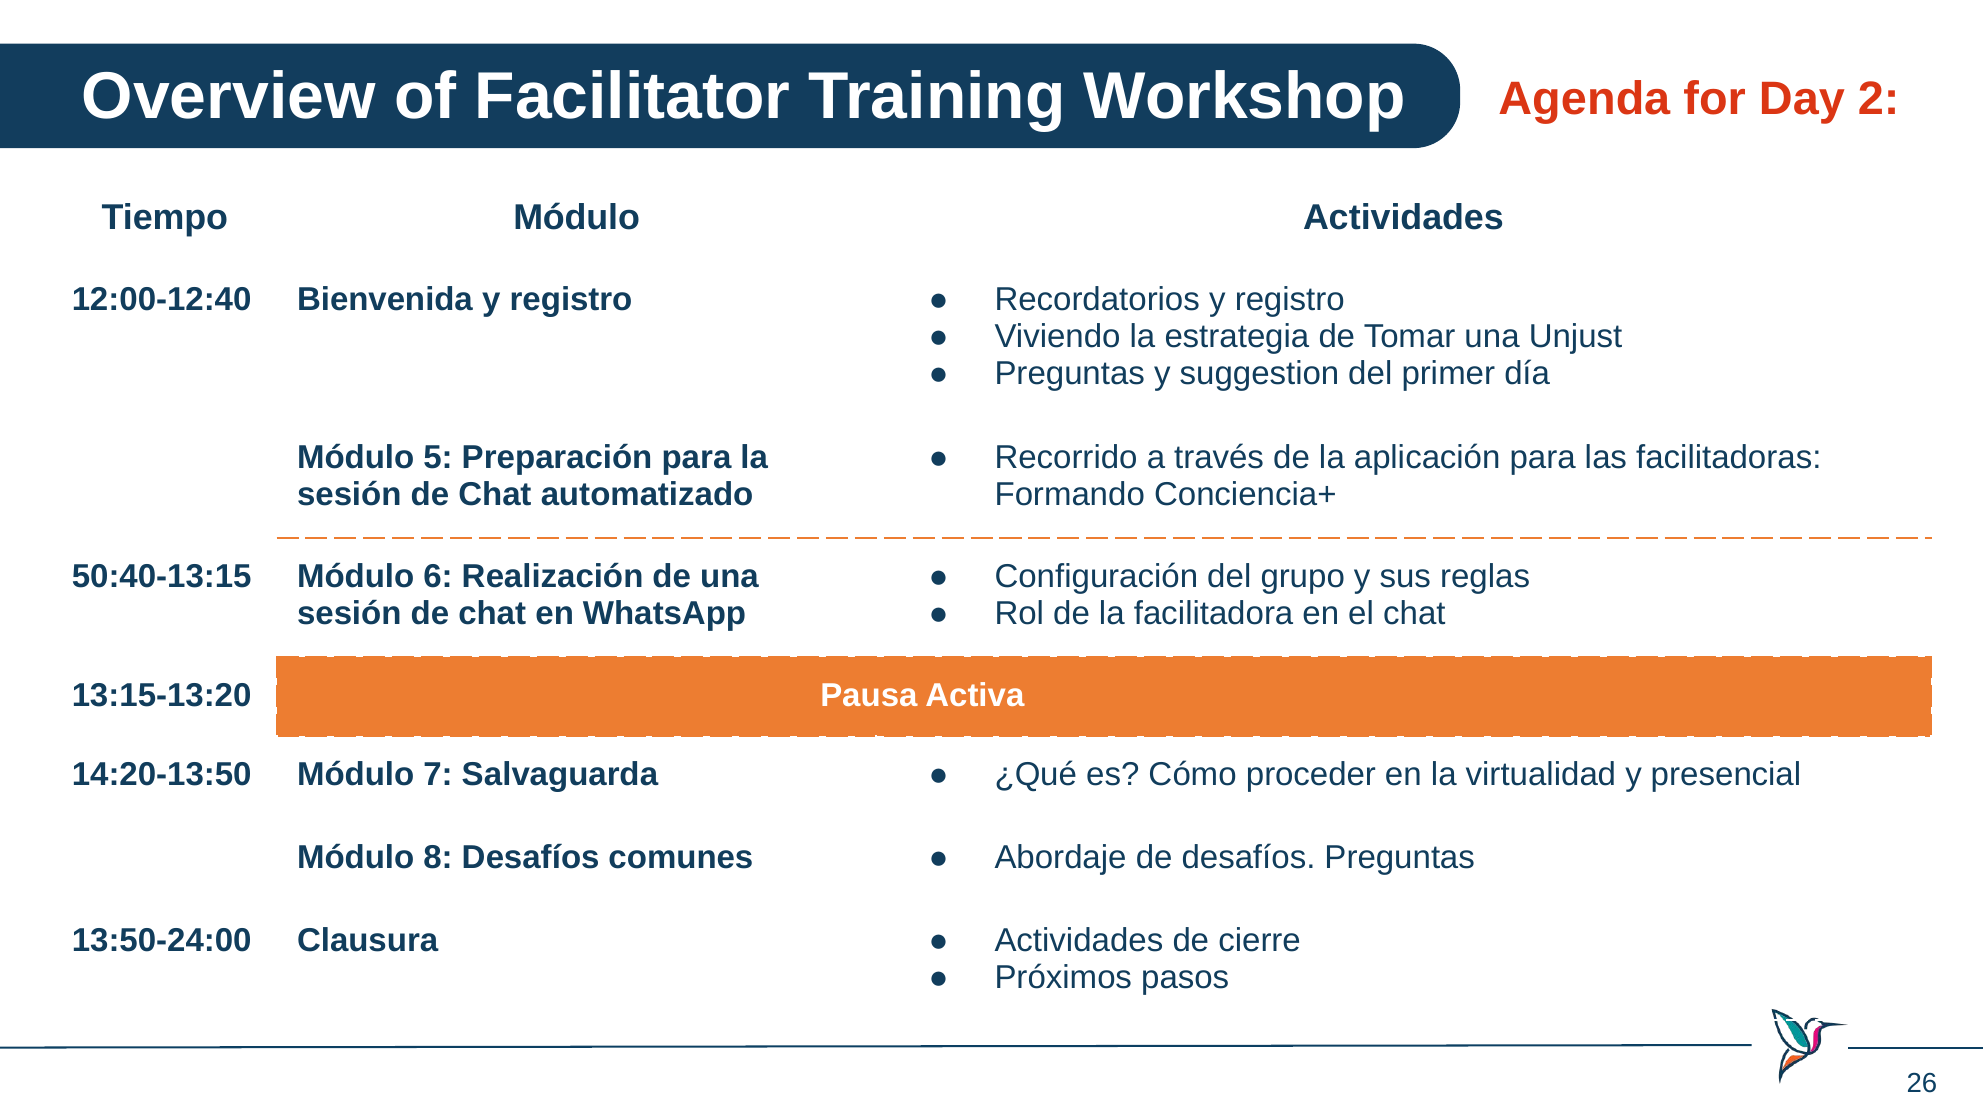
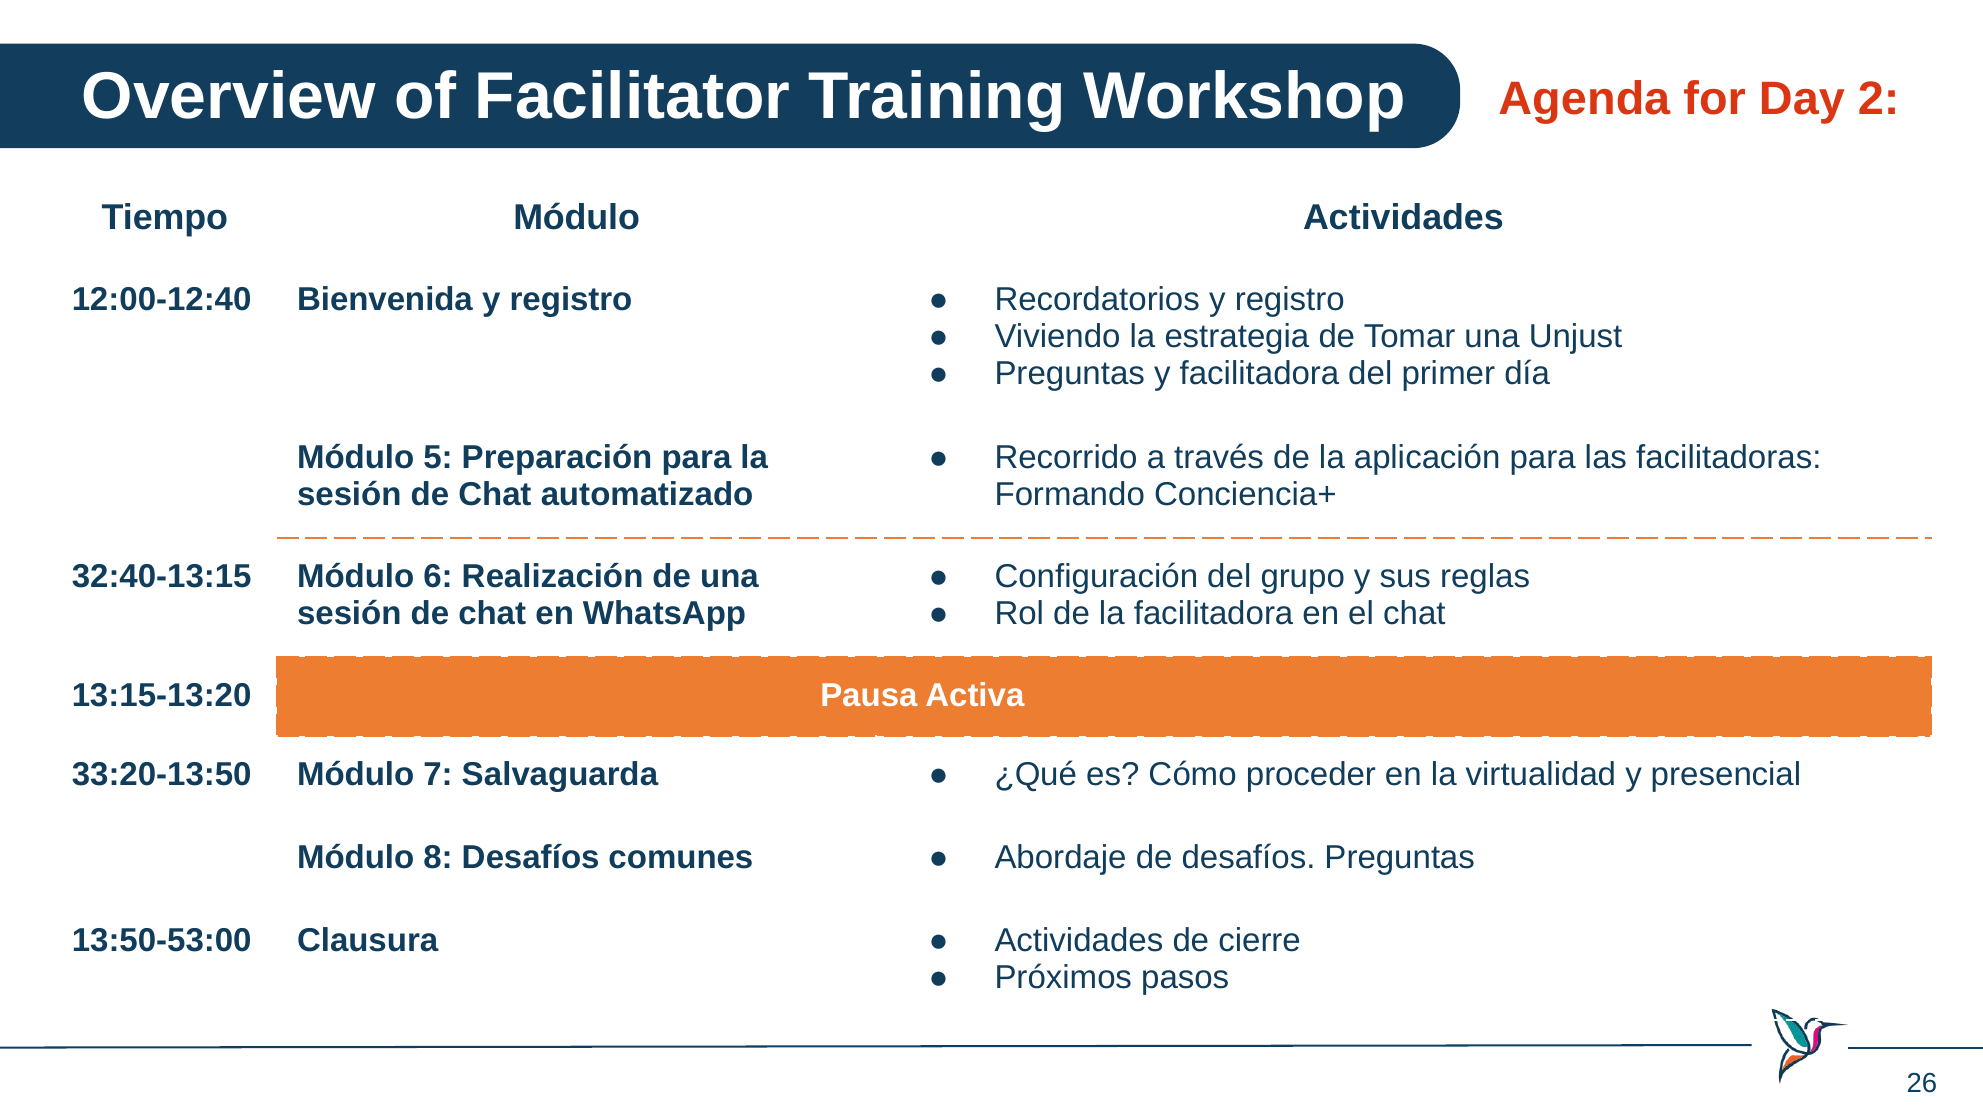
y suggestion: suggestion -> facilitadora (1260, 373)
50:40-13:15: 50:40-13:15 -> 32:40-13:15 (162, 577)
14:20-13:50: 14:20-13:50 -> 33:20-13:50 (162, 775)
13:50-24:00: 13:50-24:00 -> 13:50-53:00 (162, 940)
